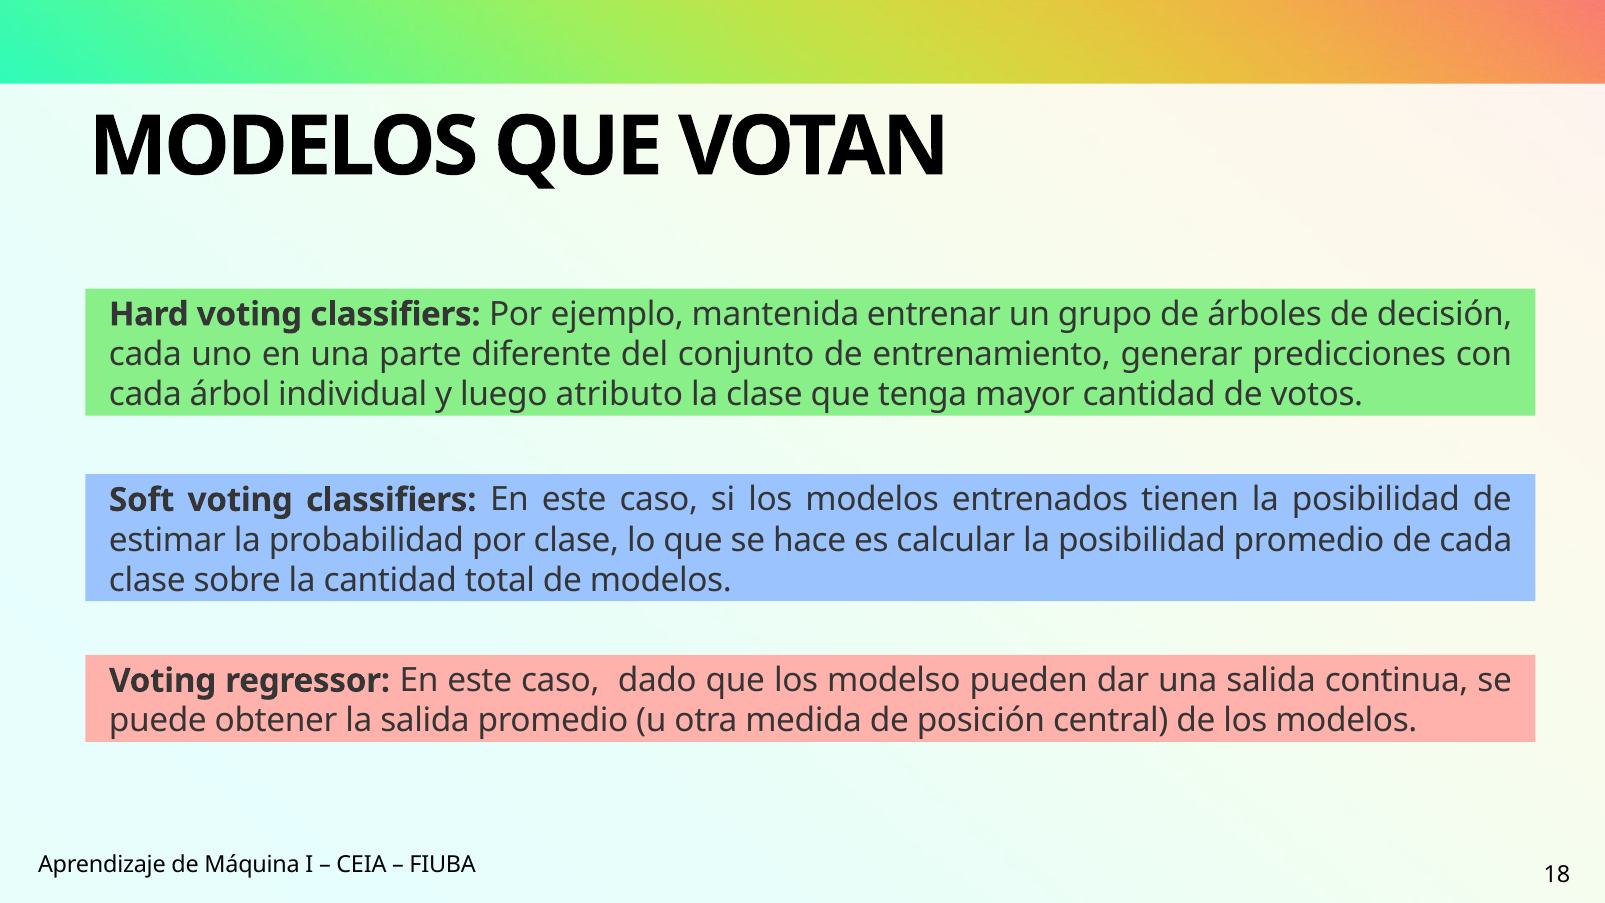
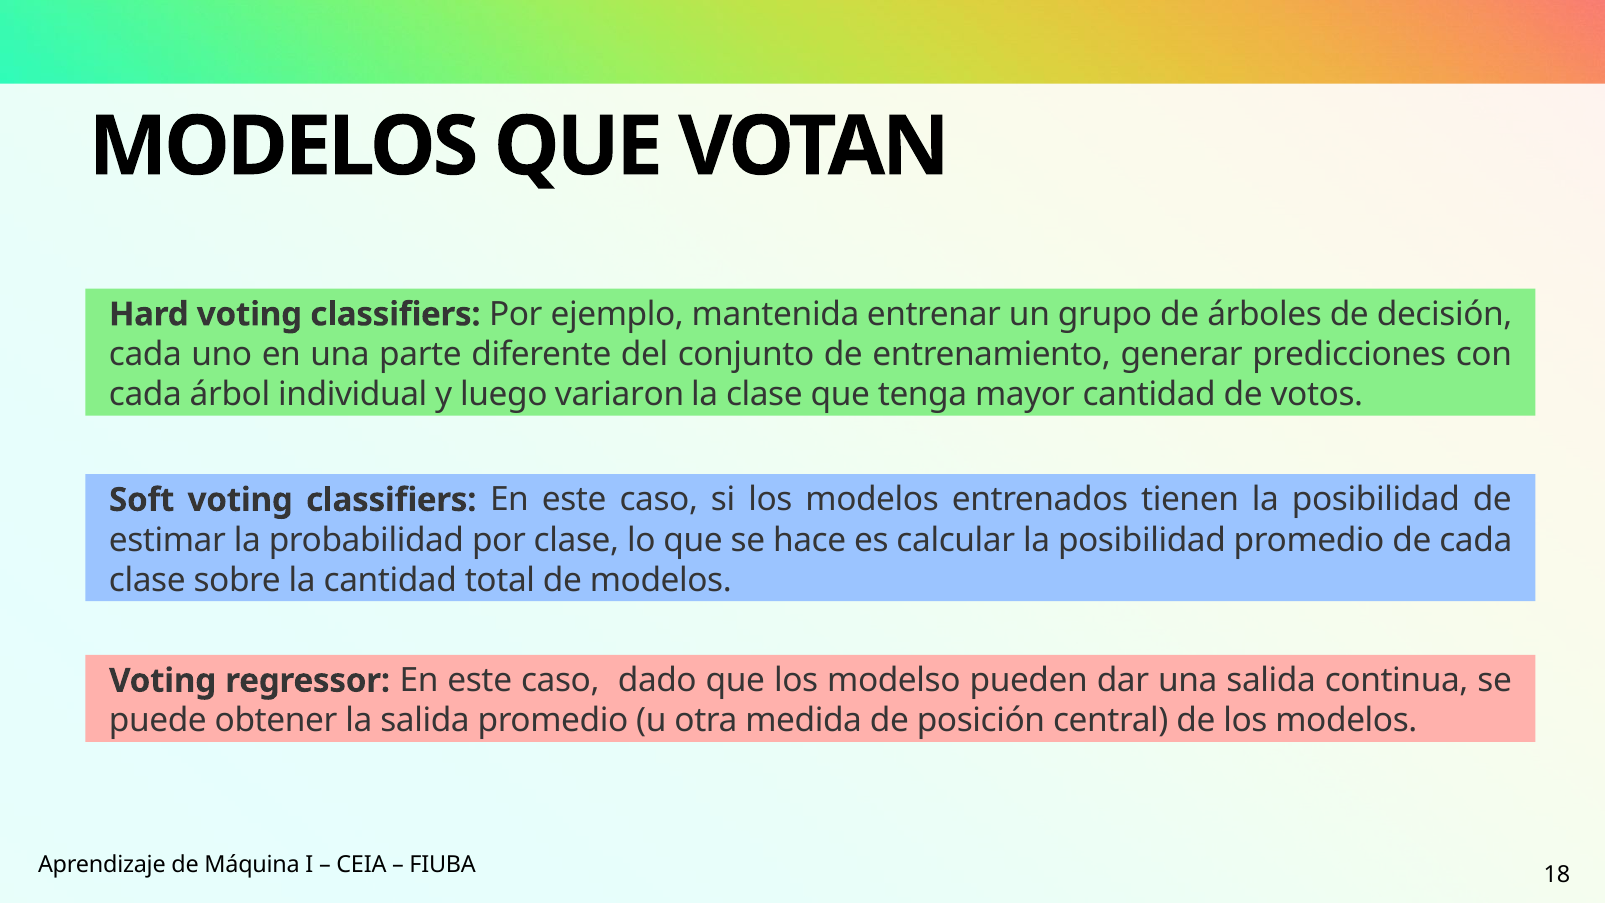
atributo: atributo -> variaron (620, 395)
